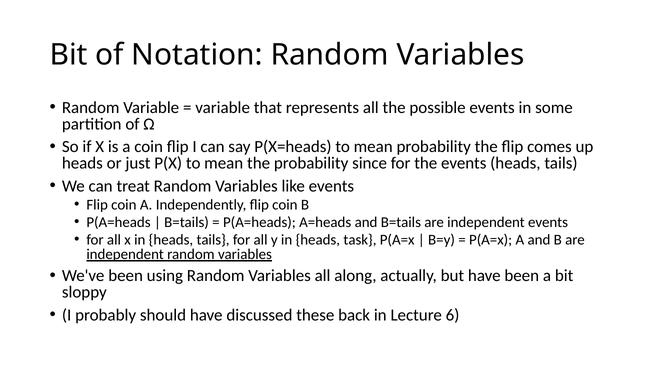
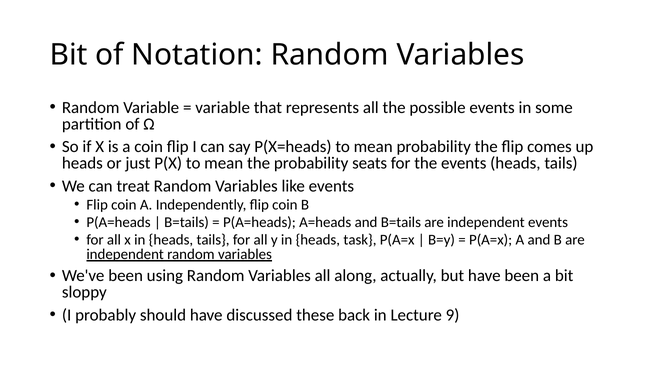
since: since -> seats (370, 163)
6: 6 -> 9 (453, 315)
